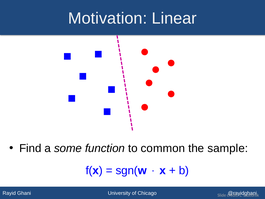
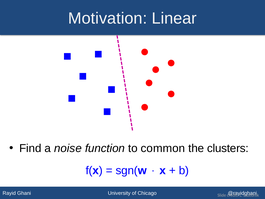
some: some -> noise (68, 148)
sample: sample -> clusters (228, 148)
